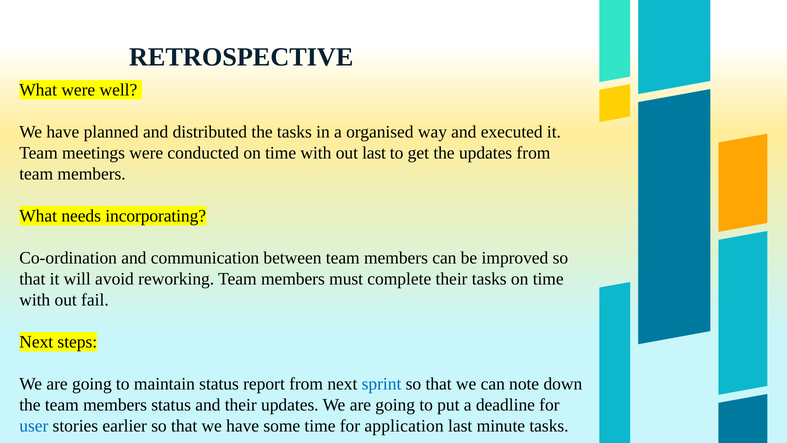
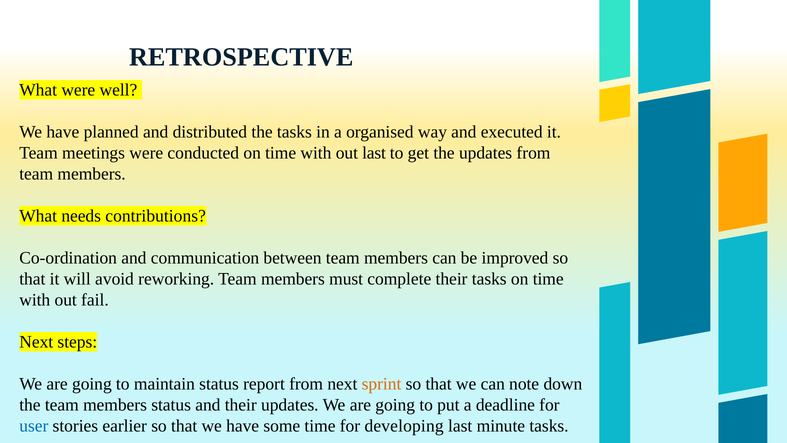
incorporating: incorporating -> contributions (156, 216)
sprint colour: blue -> orange (382, 384)
application: application -> developing (404, 426)
